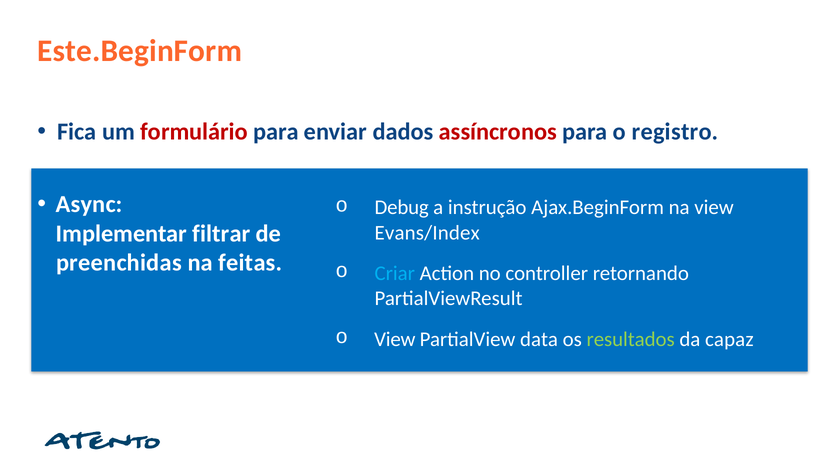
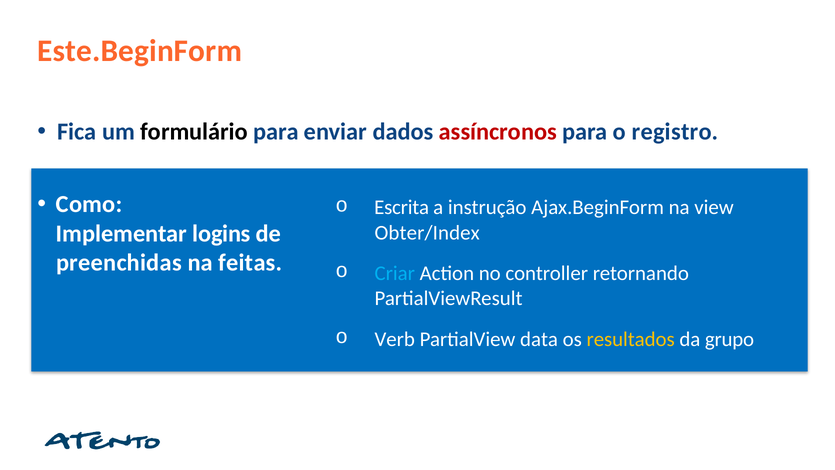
formulário colour: red -> black (194, 132)
Async: Async -> Como (89, 204)
Debug: Debug -> Escrita (402, 207)
filtrar: filtrar -> logins (222, 233)
Evans/Index: Evans/Index -> Obter/Index (427, 232)
o View: View -> Verb (395, 339)
resultados colour: light green -> yellow (631, 339)
capaz: capaz -> grupo (730, 339)
